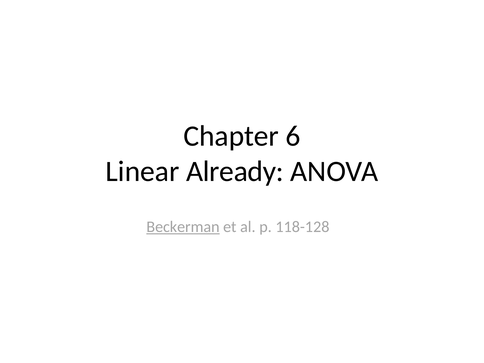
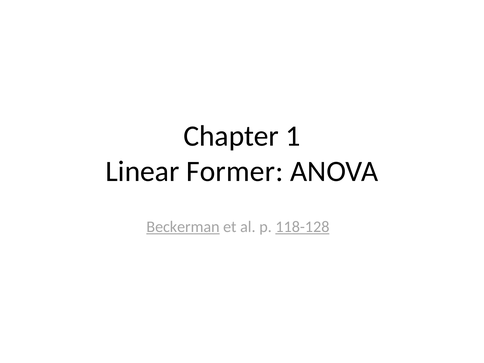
6: 6 -> 1 (293, 136)
Already: Already -> Former (235, 172)
118-128 underline: none -> present (302, 227)
